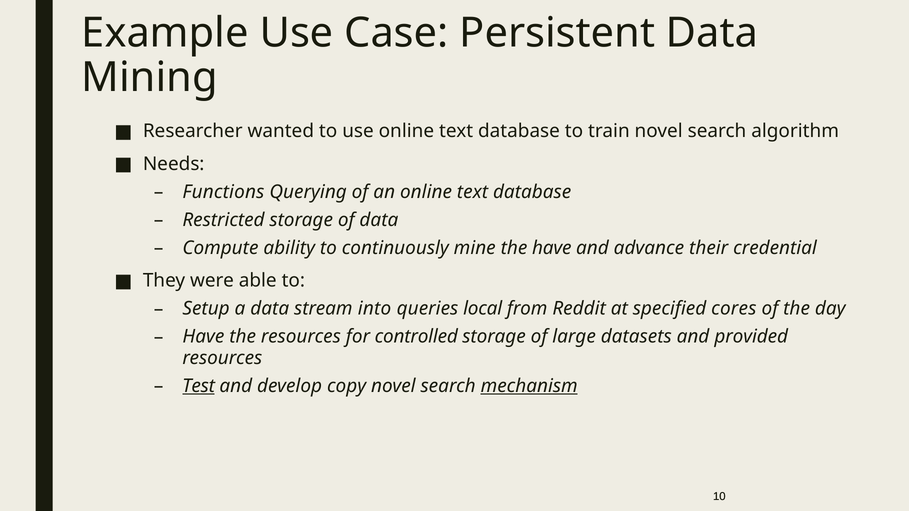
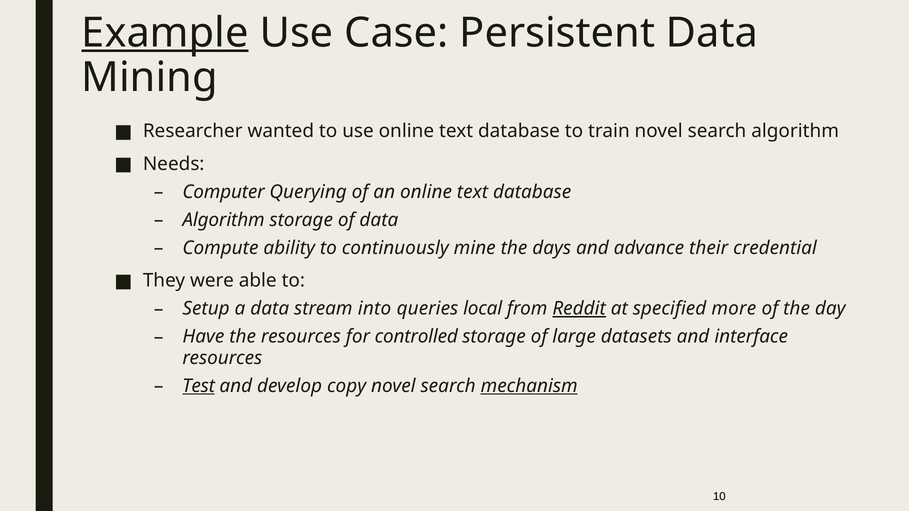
Example underline: none -> present (165, 33)
Functions: Functions -> Computer (224, 192)
Restricted: Restricted -> Algorithm (224, 220)
the have: have -> days (552, 248)
Reddit underline: none -> present (579, 309)
cores: cores -> more (734, 309)
provided: provided -> interface (751, 337)
